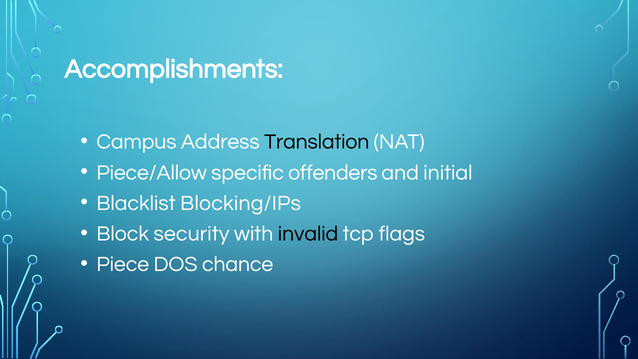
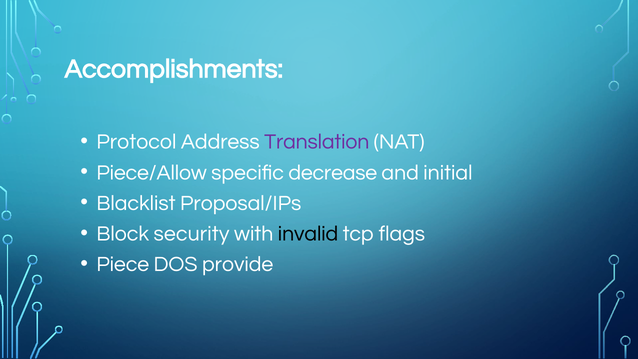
Campus: Campus -> Protocol (136, 142)
Translation colour: black -> purple (317, 142)
offenders: offenders -> decrease (333, 172)
Blocking/IPs: Blocking/IPs -> Proposal/IPs (241, 203)
chance: chance -> provide (238, 264)
